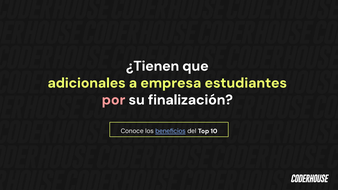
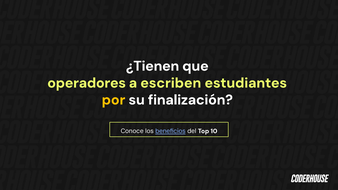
adicionales: adicionales -> operadores (87, 83)
empresa: empresa -> escriben (171, 83)
por colour: pink -> yellow (113, 100)
